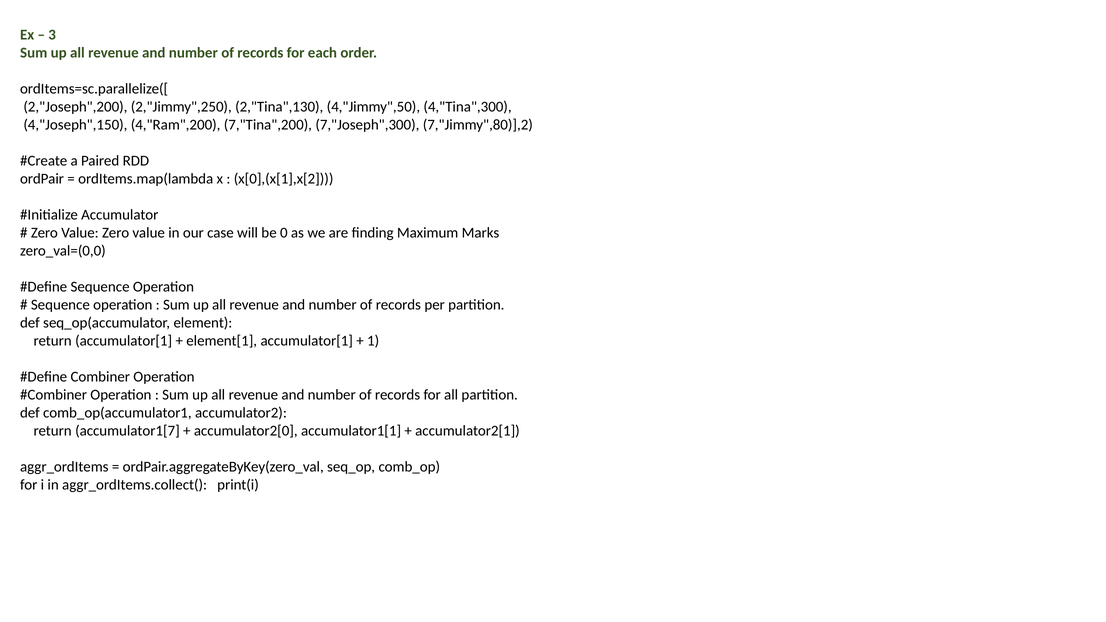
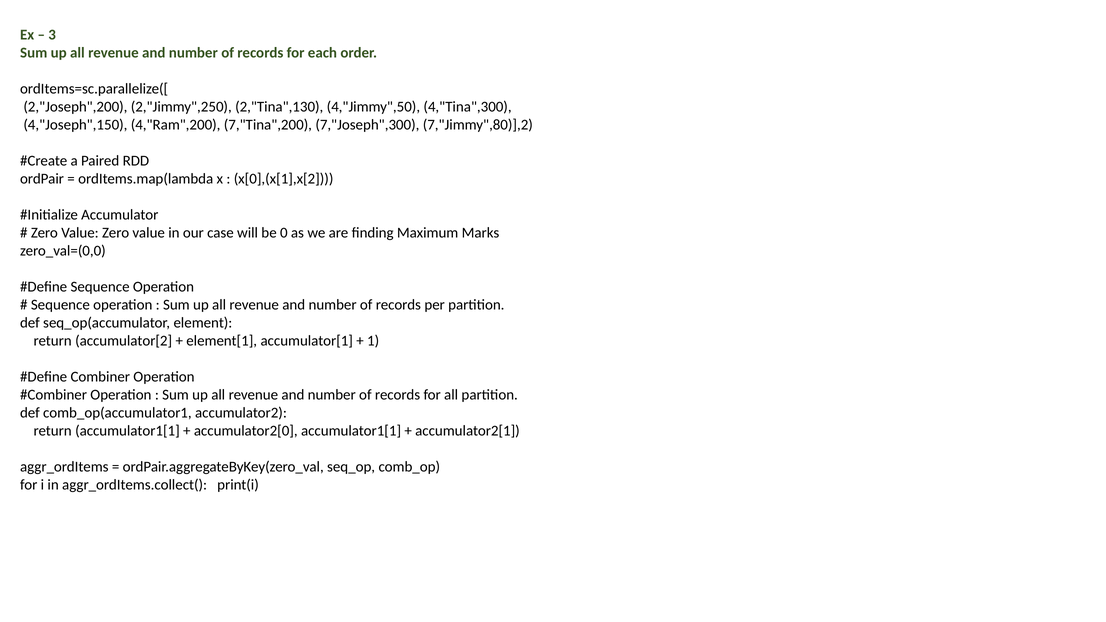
return accumulator[1: accumulator[1 -> accumulator[2 (124, 341)
return accumulator1[7: accumulator1[7 -> accumulator1[1 (127, 431)
